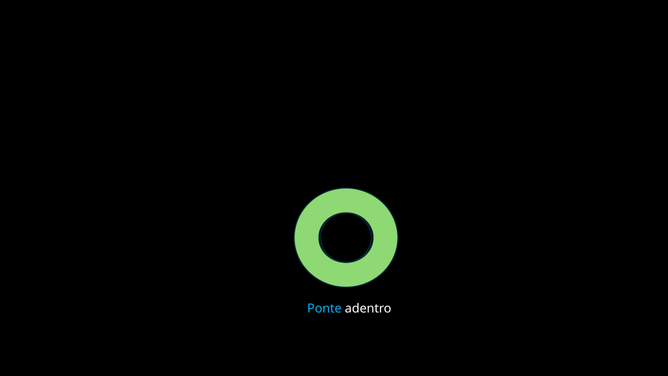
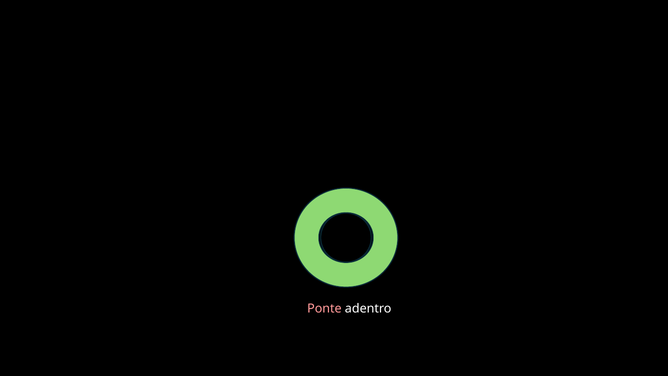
Ponte colour: light blue -> pink (324, 309)
